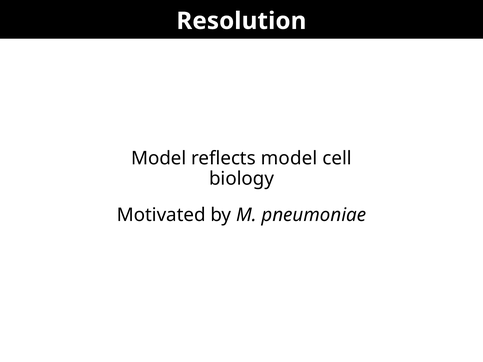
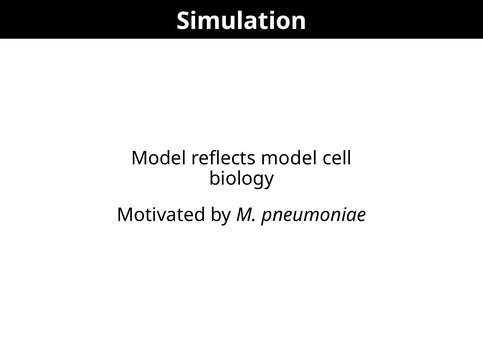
Resolution: Resolution -> Simulation (241, 21)
